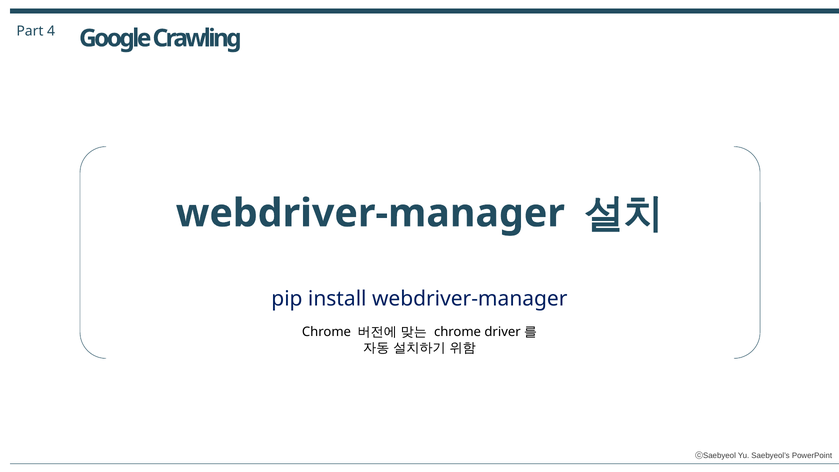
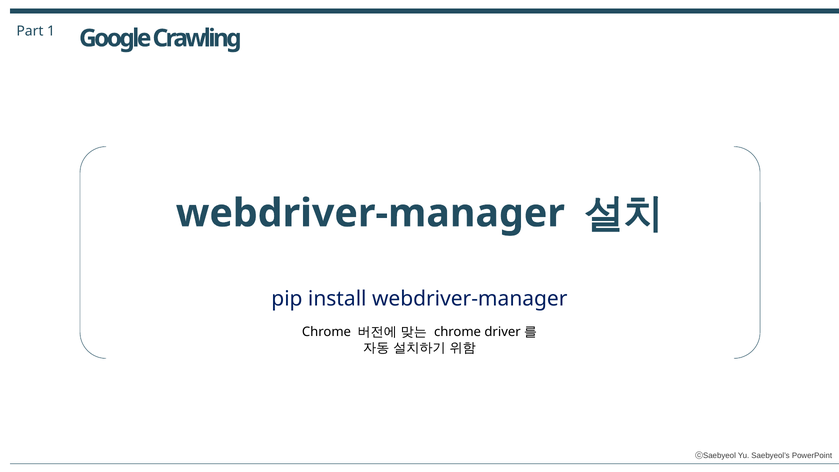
4: 4 -> 1 (51, 31)
